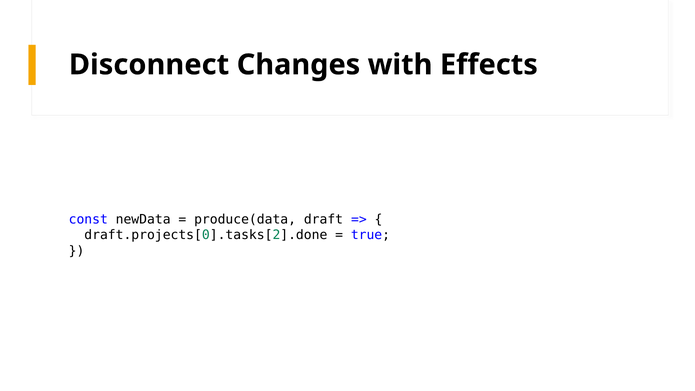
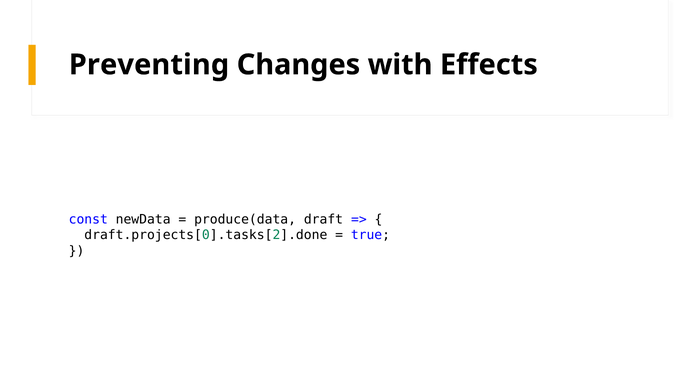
Disconnect: Disconnect -> Preventing (149, 65)
